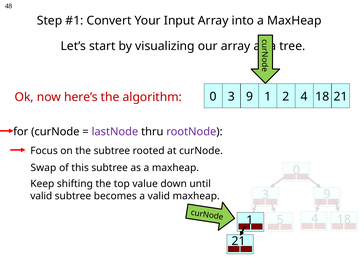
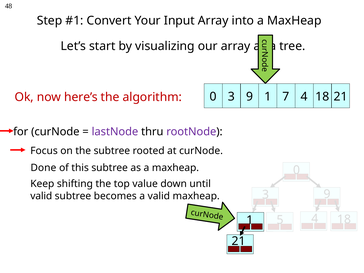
2: 2 -> 7 (286, 97)
Swap: Swap -> Done (43, 168)
